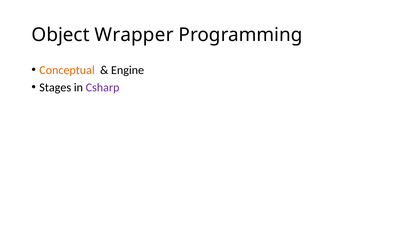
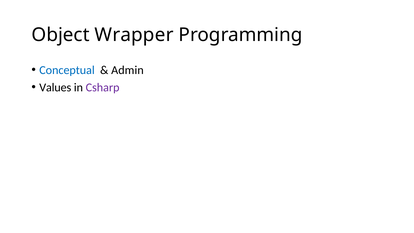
Conceptual colour: orange -> blue (67, 70)
Engine: Engine -> Admin (127, 70)
Stages: Stages -> Values (55, 87)
